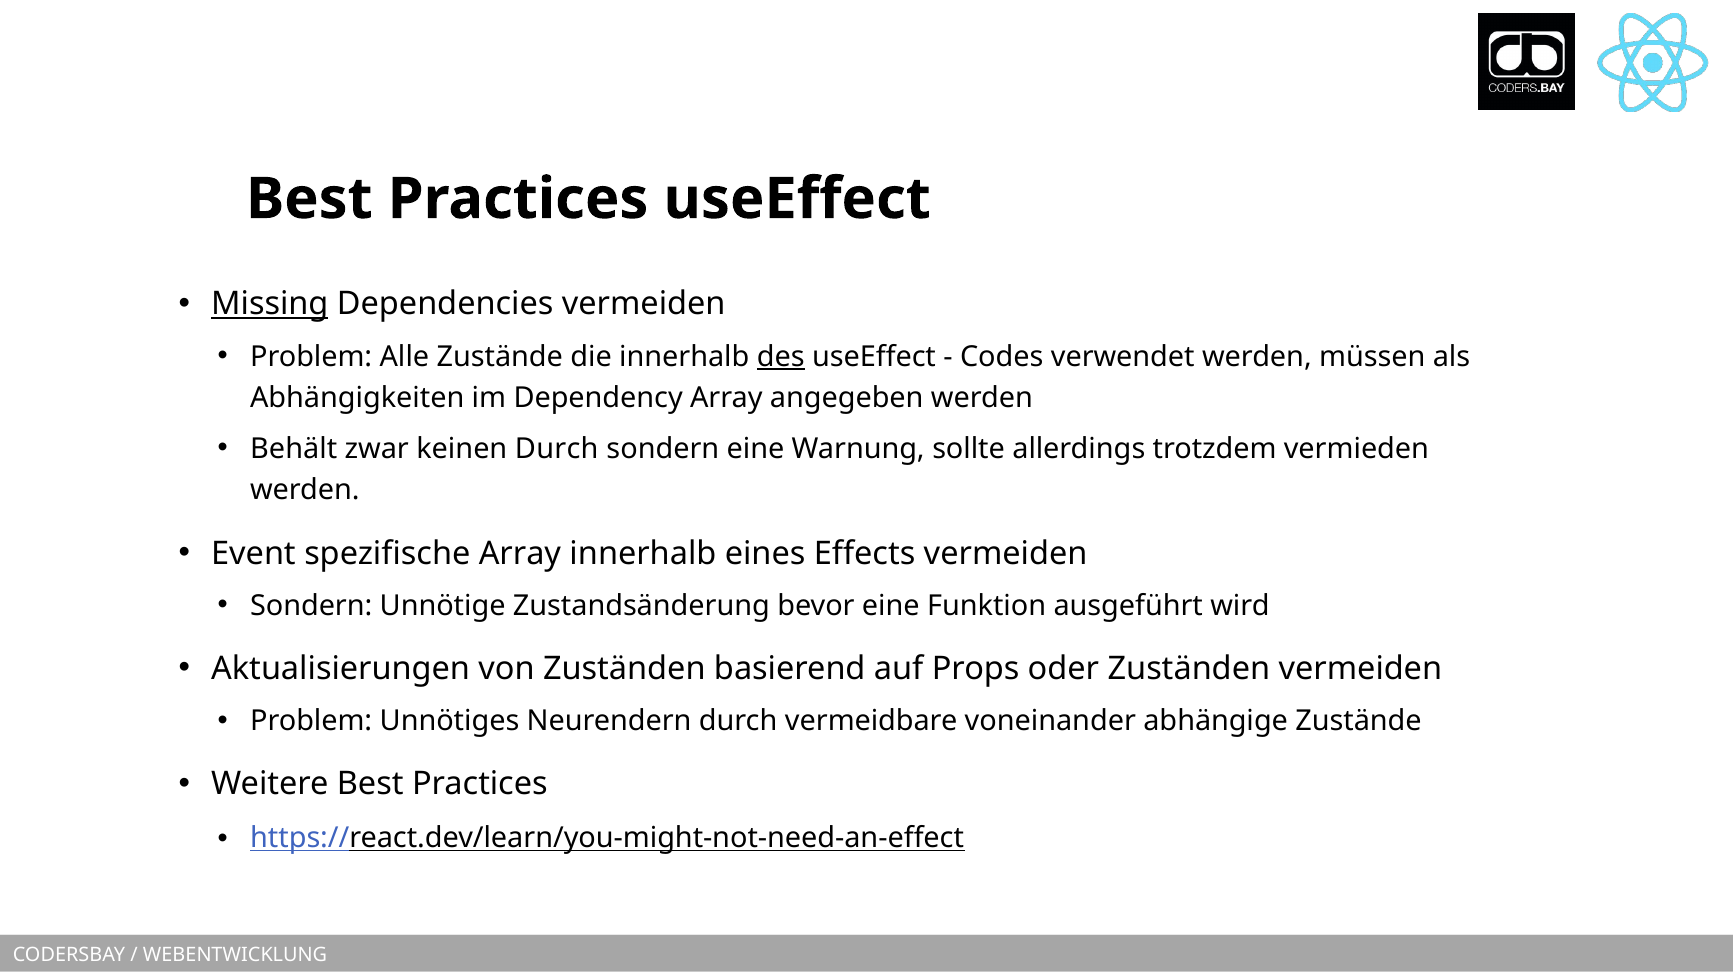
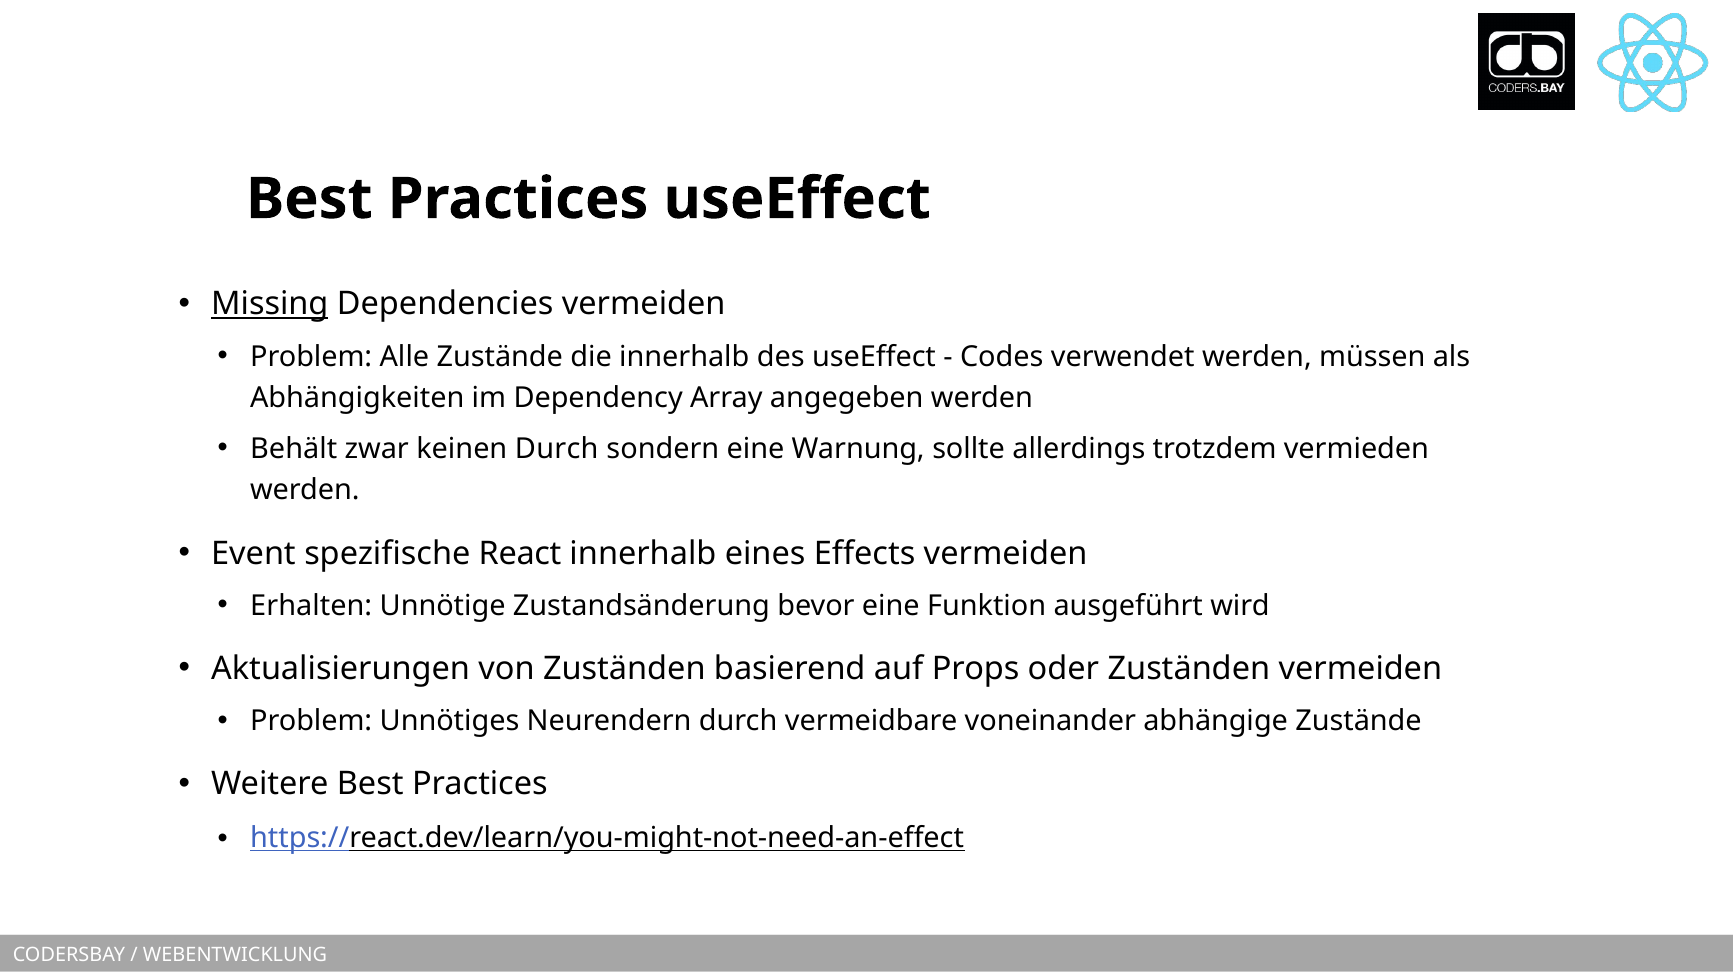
des underline: present -> none (781, 357)
spezifische Array: Array -> React (520, 553)
Sondern: Sondern -> Erhalten (311, 606)
